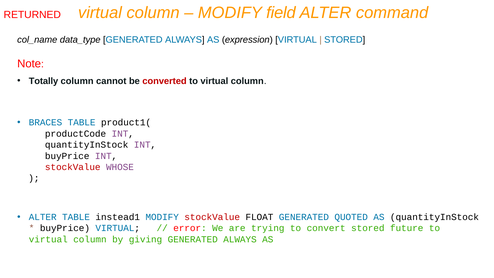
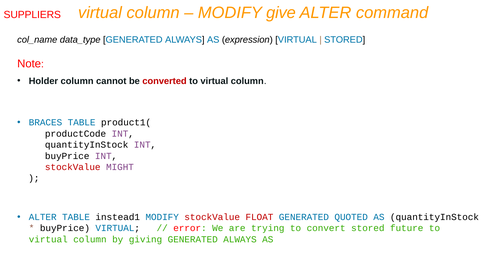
field: field -> give (281, 13)
RETURNED: RETURNED -> SUPPLIERS (32, 15)
Totally: Totally -> Holder (43, 81)
WHOSE: WHOSE -> MIGHT (120, 167)
FLOAT colour: black -> red (259, 217)
